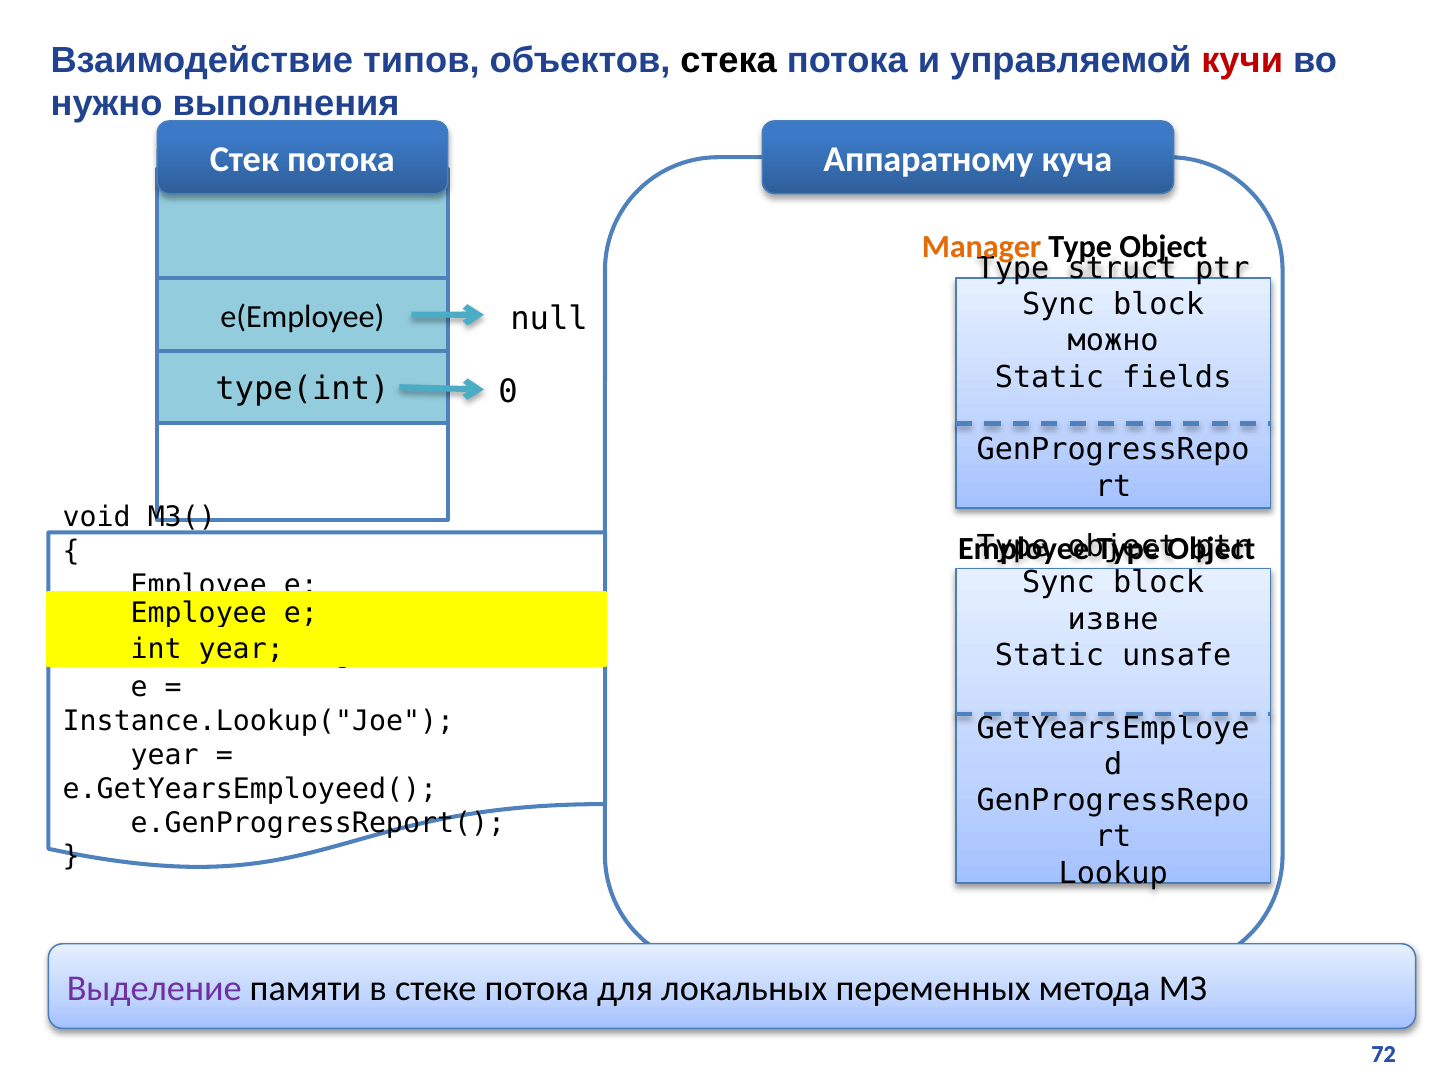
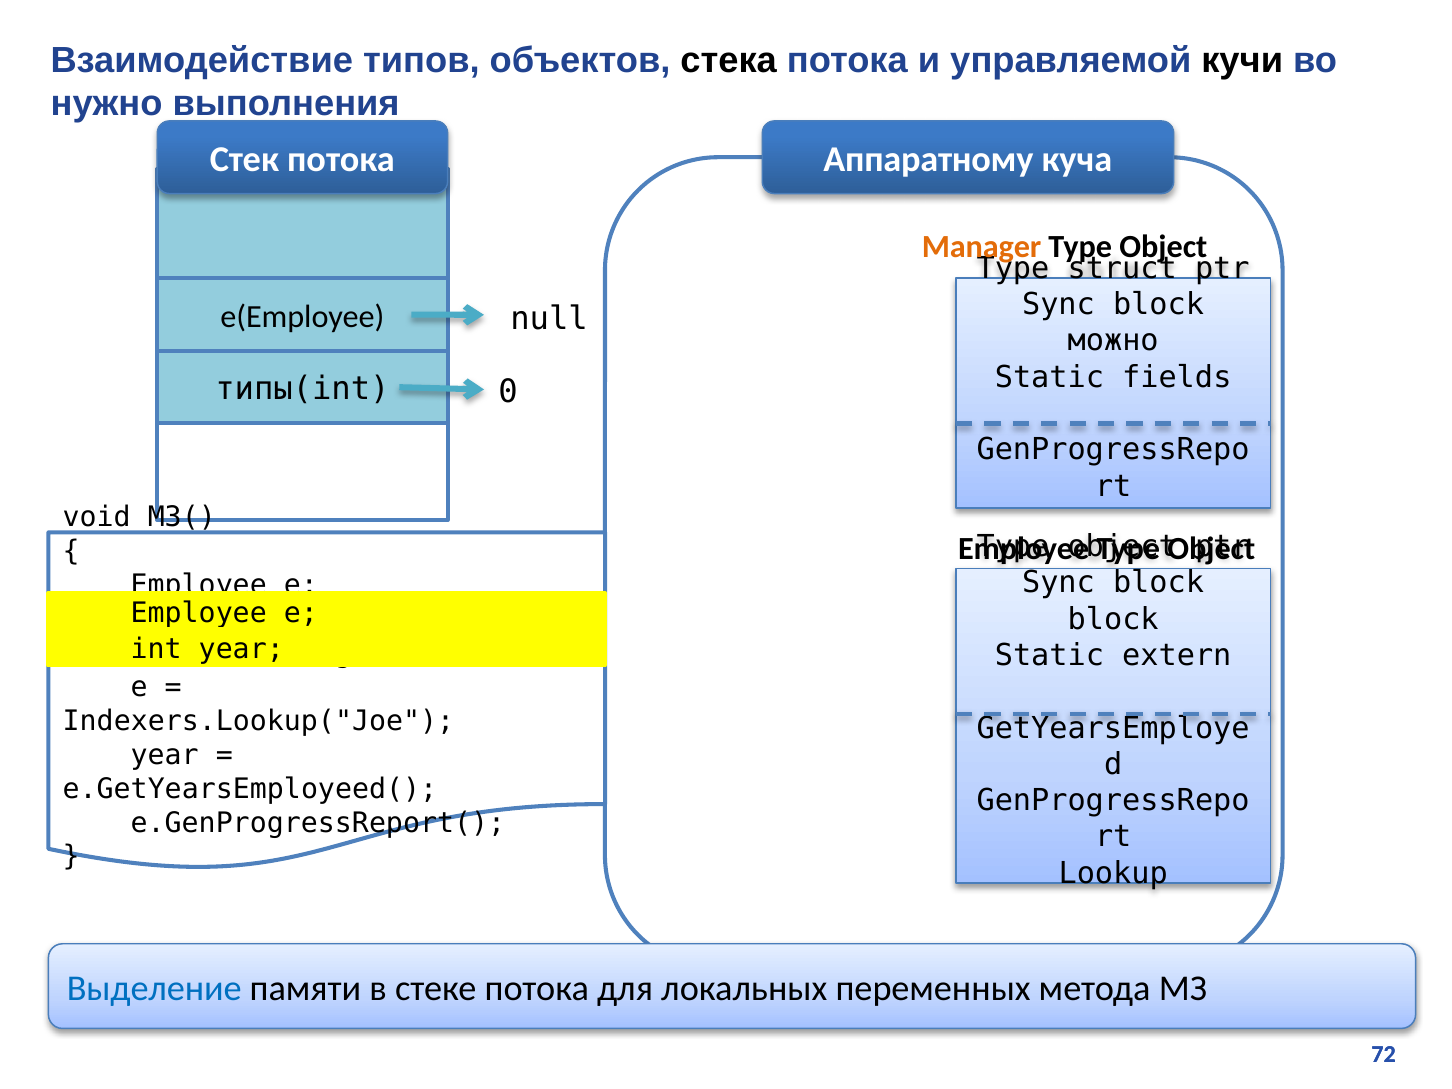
кучи colour: red -> black (1242, 60)
type(int: type(int -> типы(int (302, 389)
извне: извне -> block (1113, 619)
unsafe: unsafe -> extern (1177, 655)
Instance.Lookup("Joe: Instance.Lookup("Joe -> Indexers.Lookup("Joe (258, 721)
Выделение colour: purple -> blue (154, 989)
